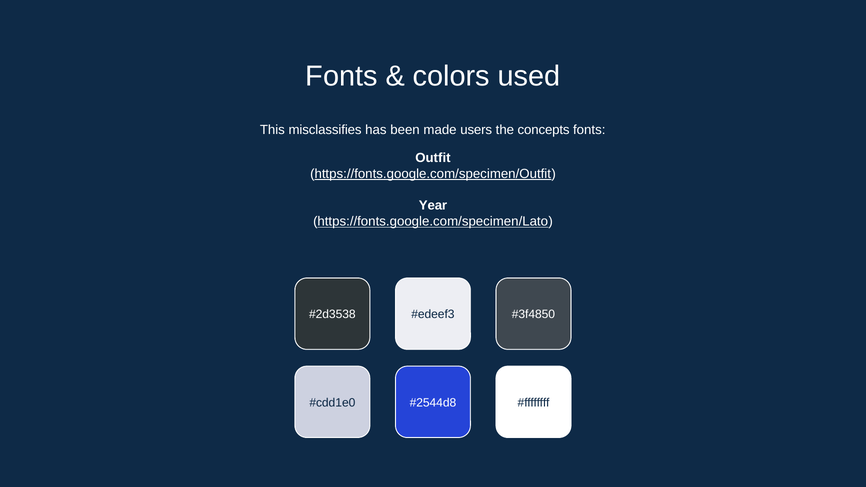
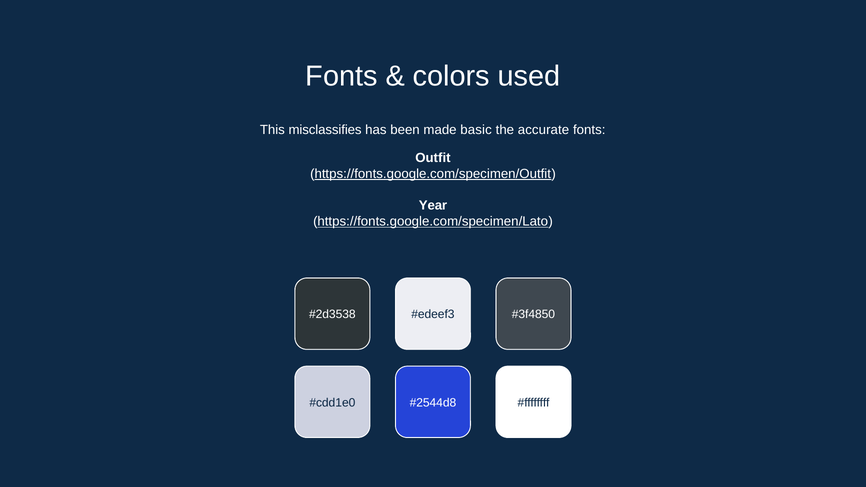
users: users -> basic (476, 130)
concepts: concepts -> accurate (544, 130)
